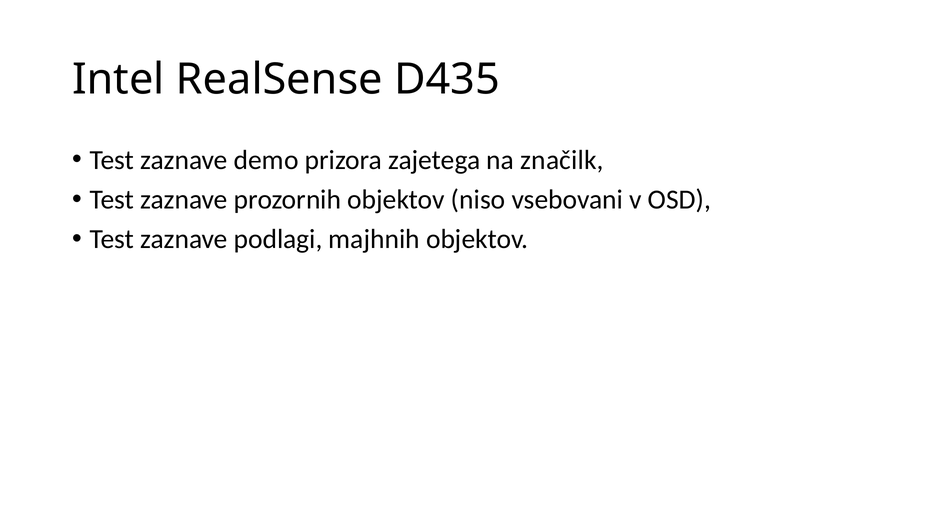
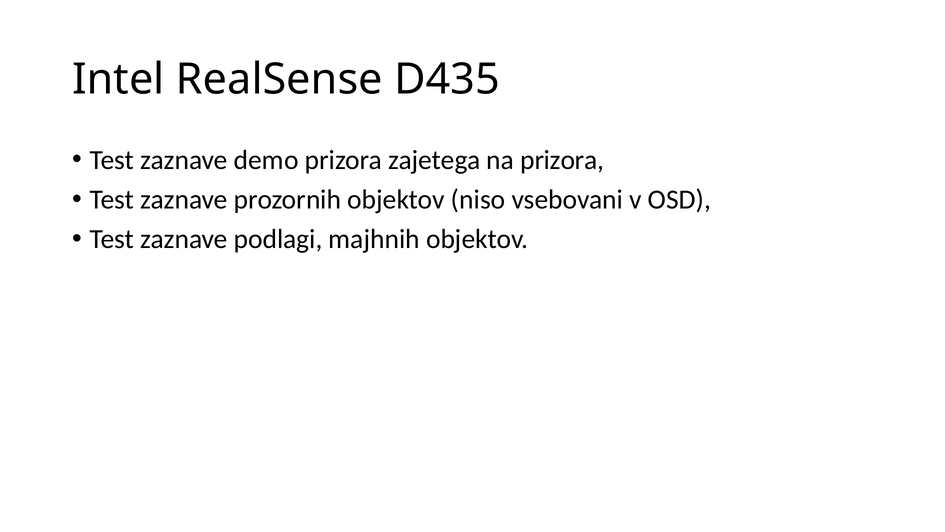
na značilk: značilk -> prizora (562, 160)
